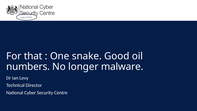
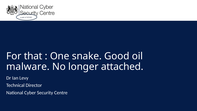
numbers: numbers -> malware (28, 67)
malware: malware -> attached (122, 67)
